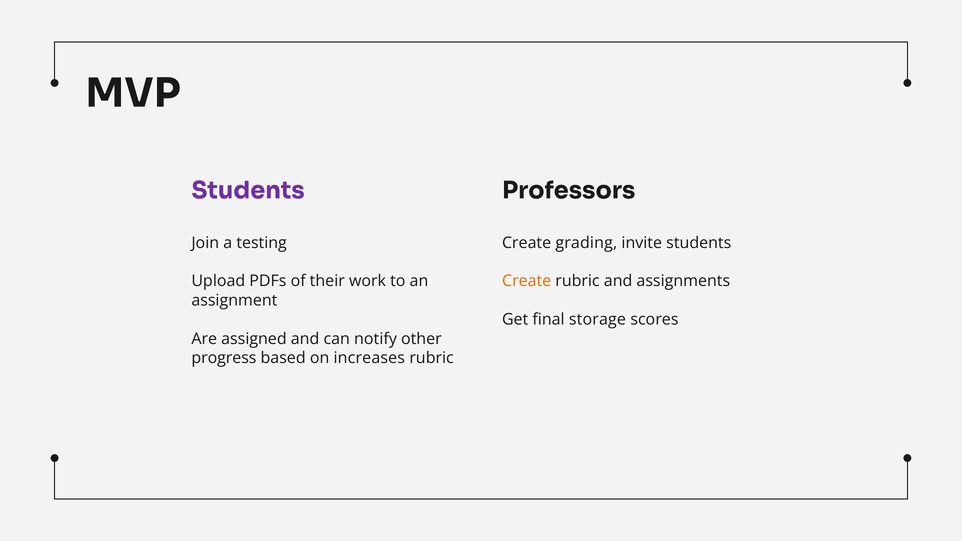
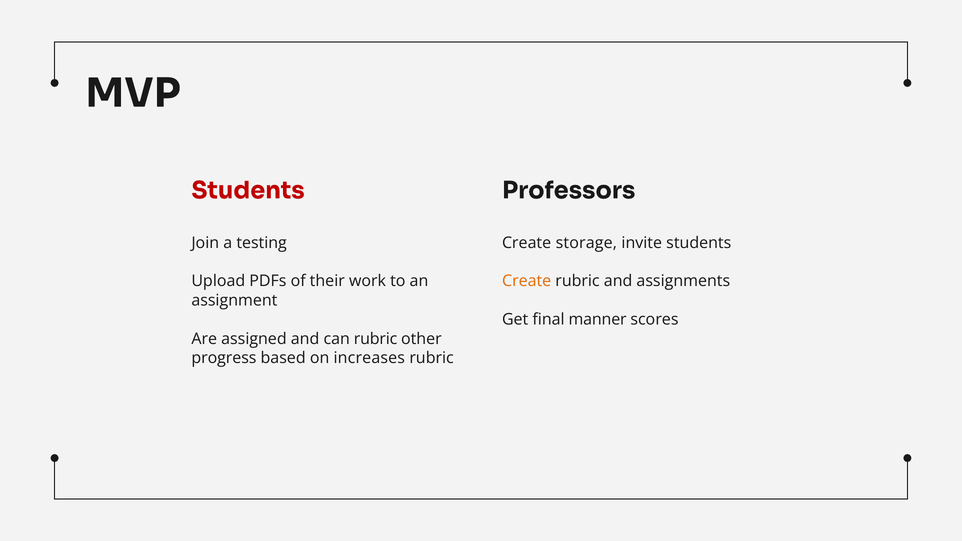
Students colour: purple -> red (248, 190)
grading: grading -> storage (586, 243)
storage: storage -> manner (598, 320)
can notify: notify -> rubric (376, 339)
